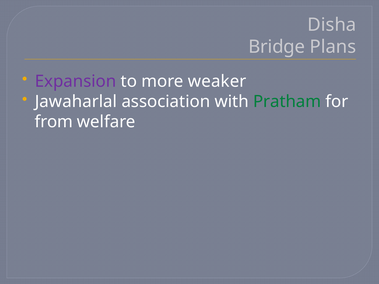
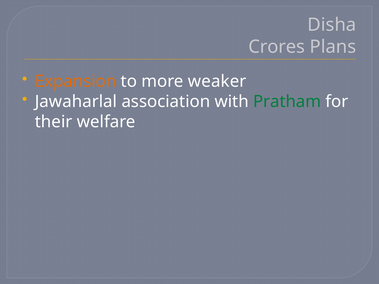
Bridge: Bridge -> Crores (277, 47)
Expansion colour: purple -> orange (76, 81)
from: from -> their (54, 122)
